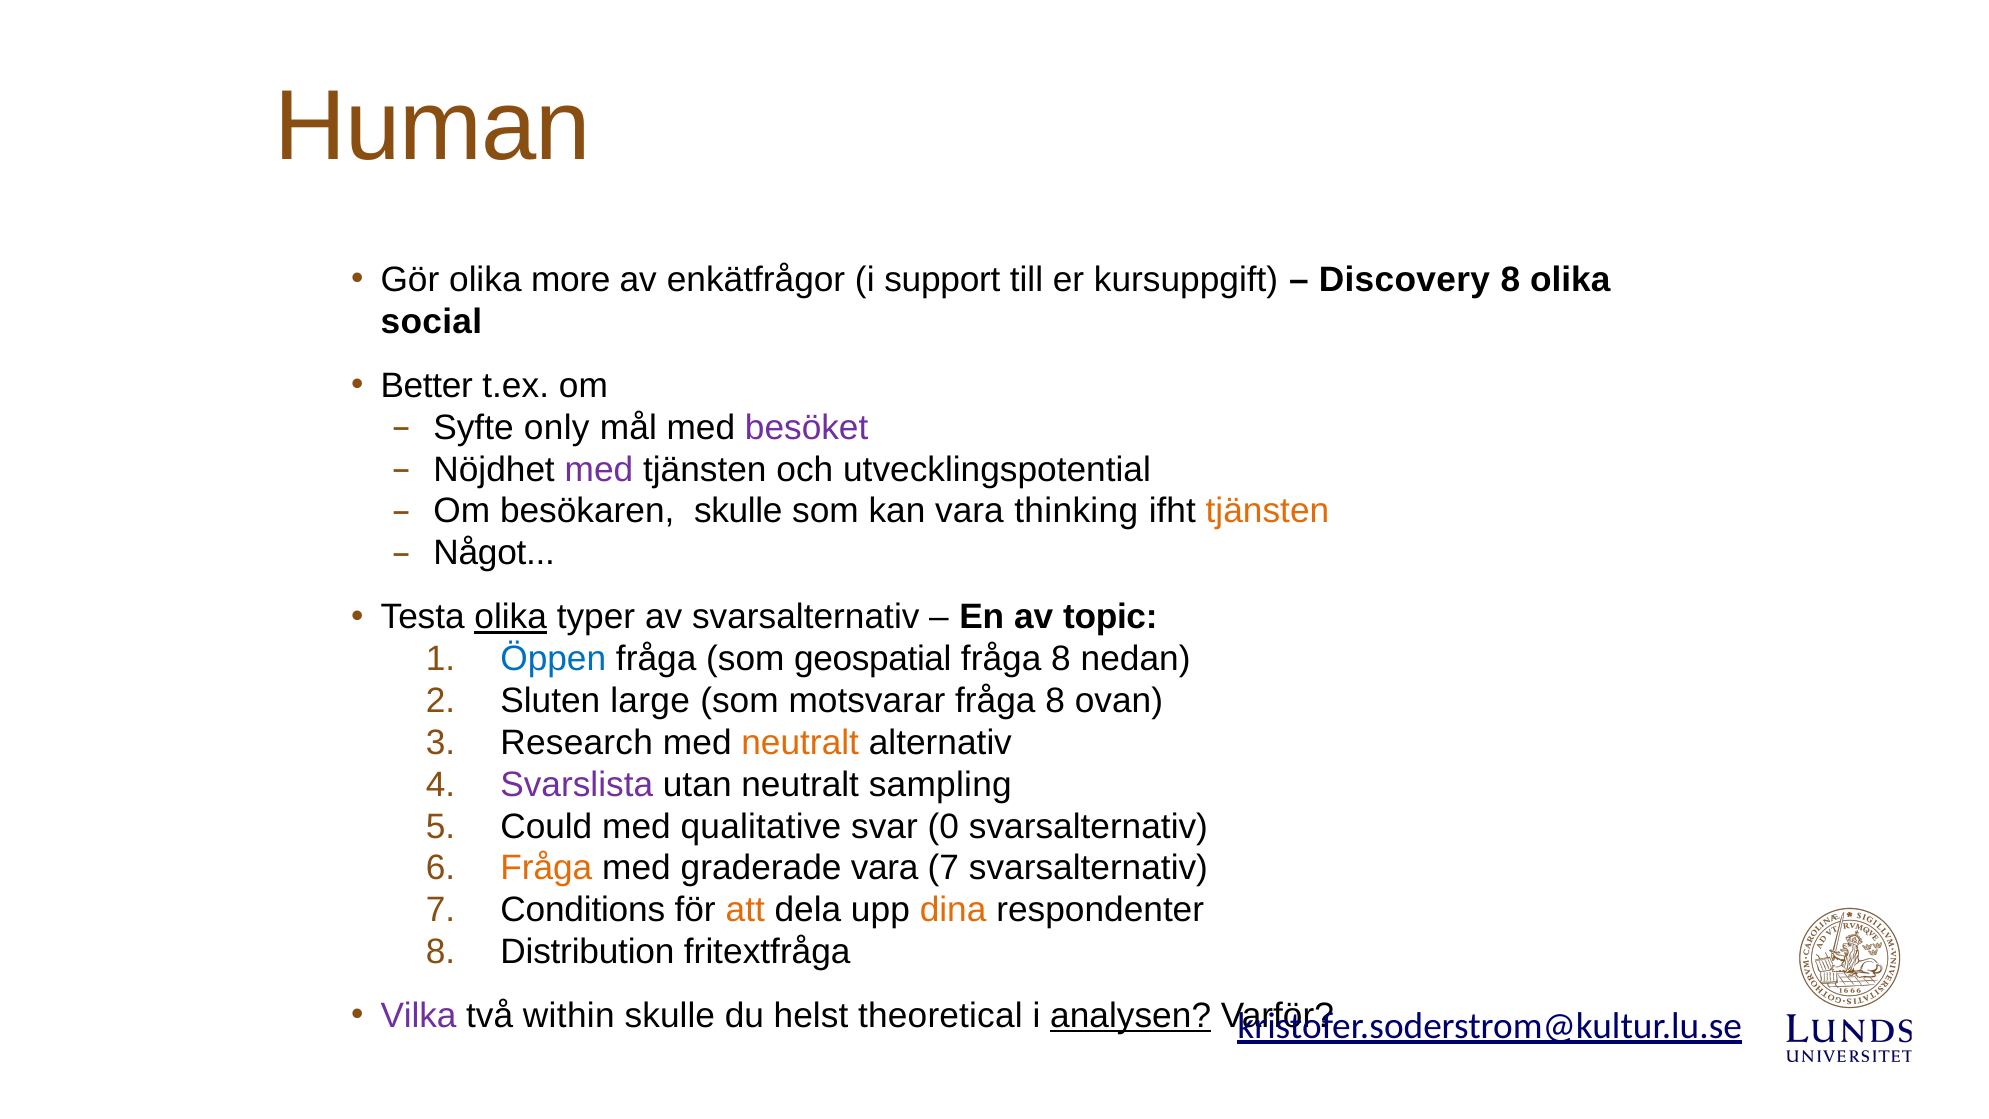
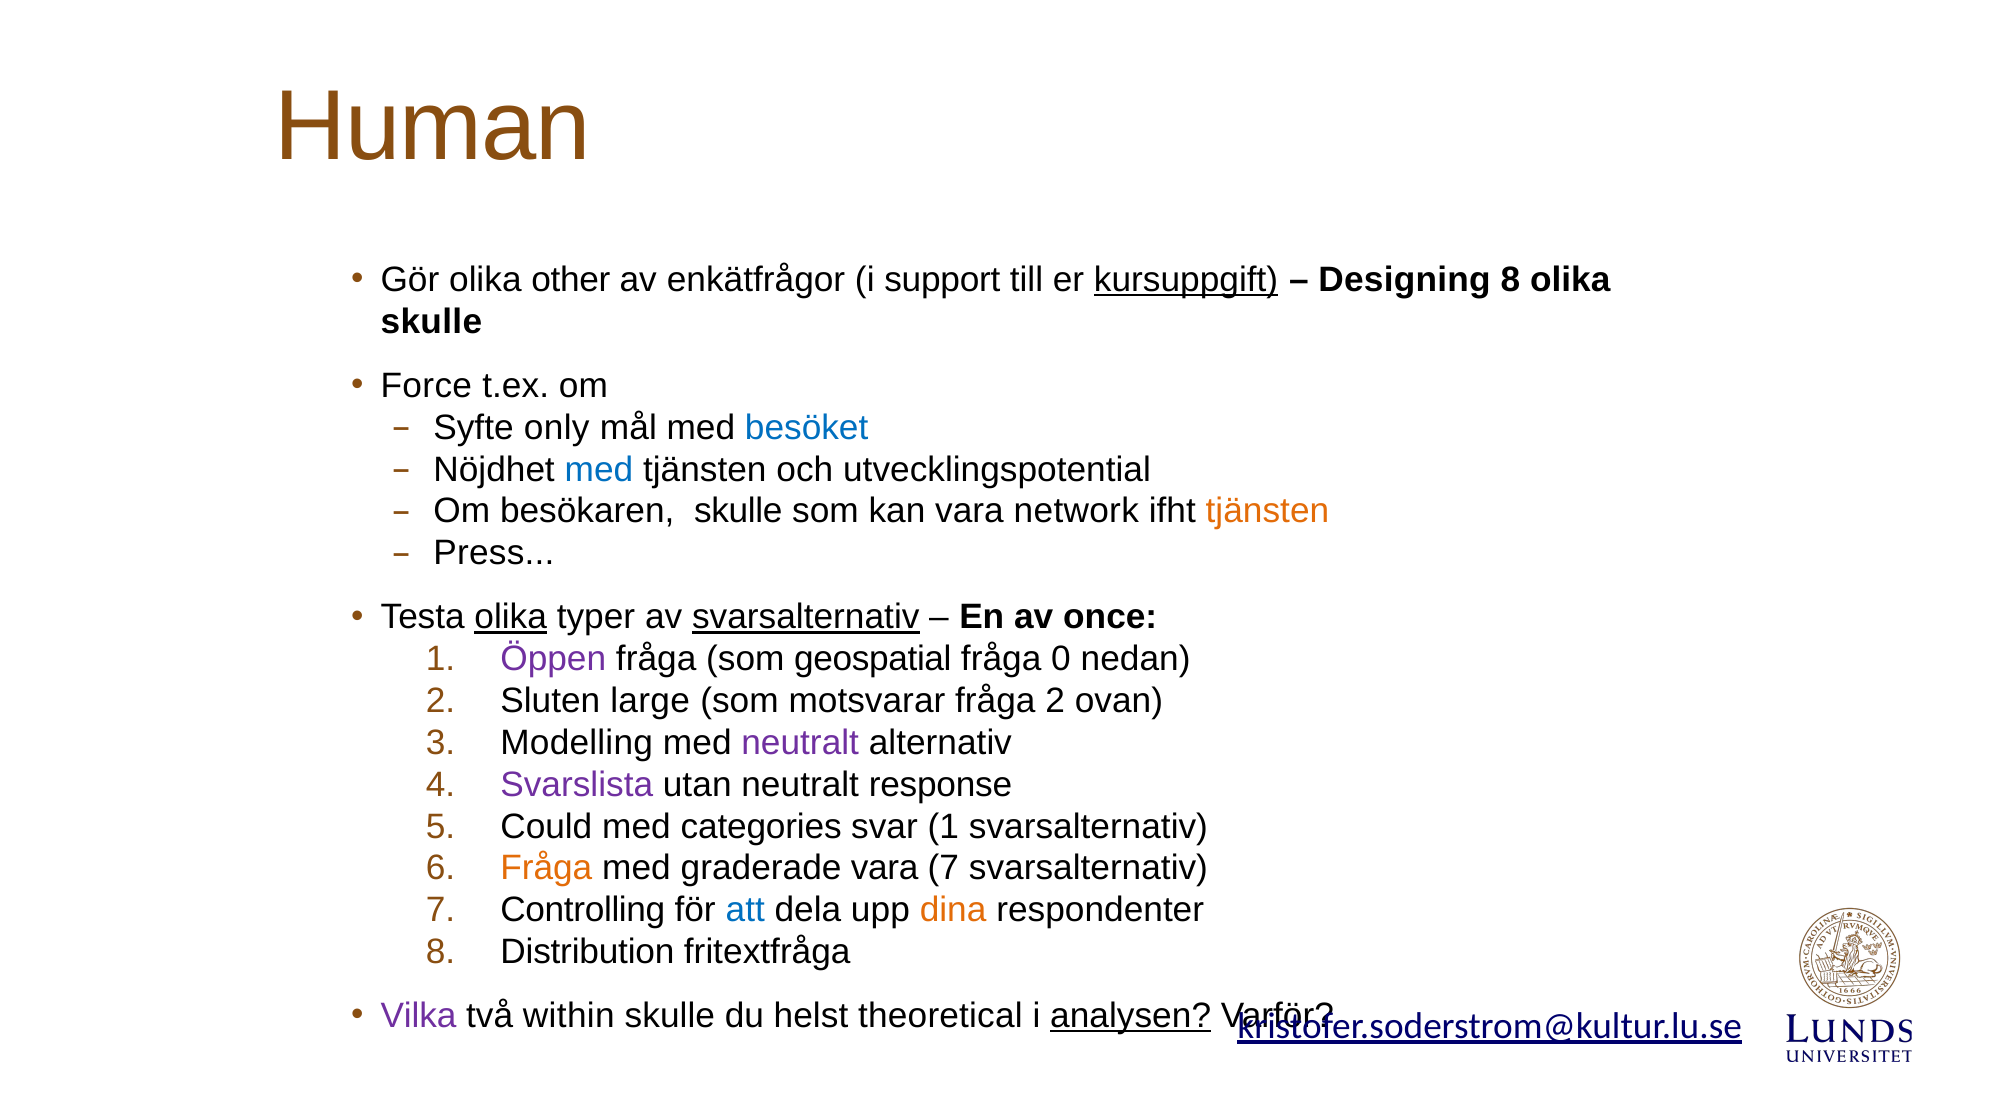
more: more -> other (571, 280)
kursuppgift underline: none -> present (1186, 280)
Discovery: Discovery -> Designing (1404, 280)
social: social -> skulle (431, 322)
Better: Better -> Force (426, 386)
besöket colour: purple -> blue (807, 428)
med colour: purple -> blue (599, 469)
thinking: thinking -> network (1076, 511)
Något: Något -> Press (494, 553)
svarsalternativ underline: none -> present (806, 617)
topic: topic -> once (1110, 617)
Öppen colour: blue -> purple (553, 659)
8: 8 -> 0 (1061, 659)
motsvarar fråga 8: 8 -> 2 (1055, 701)
Research: Research -> Modelling (577, 743)
neutralt colour: orange -> purple (800, 743)
sampling: sampling -> response (941, 784)
qualitative: qualitative -> categories (761, 826)
svar 0: 0 -> 1 (943, 826)
Conditions: Conditions -> Controlling (583, 910)
att colour: orange -> blue (745, 910)
